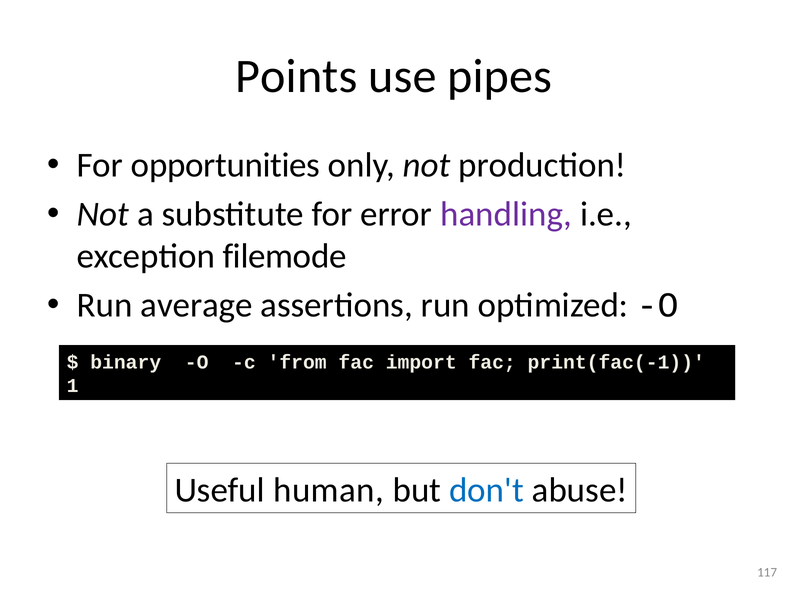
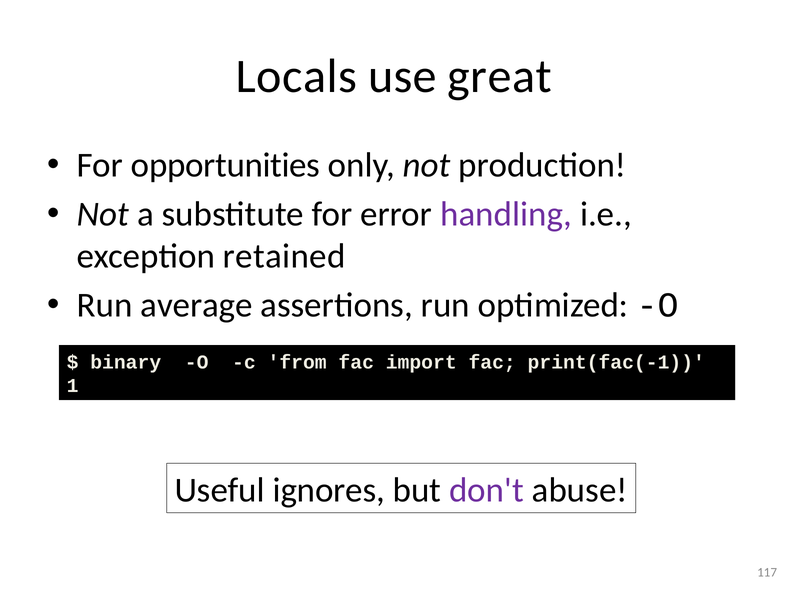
Points: Points -> Locals (296, 76)
pipes: pipes -> great (500, 76)
filemode: filemode -> retained (284, 256)
human: human -> ignores (329, 490)
don't colour: blue -> purple (486, 490)
